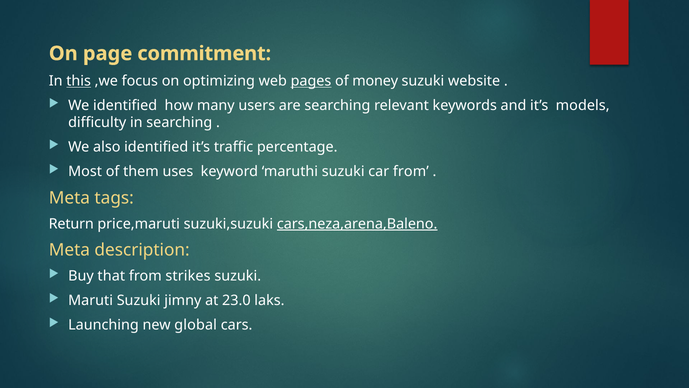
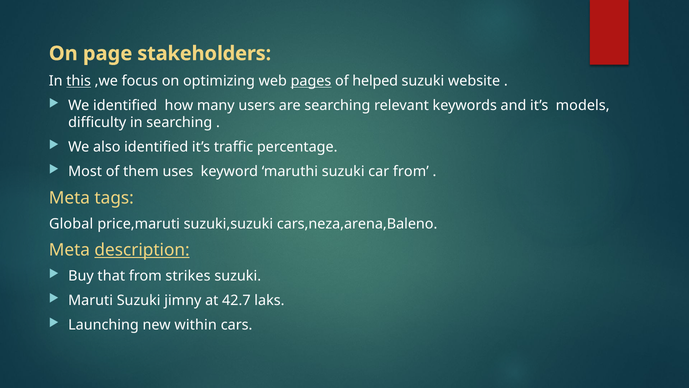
commitment: commitment -> stakeholders (204, 53)
money: money -> helped (375, 81)
Return: Return -> Global (71, 224)
cars,neza,arena,Baleno underline: present -> none (357, 224)
description underline: none -> present (142, 250)
23.0: 23.0 -> 42.7 (236, 300)
global: global -> within (196, 325)
